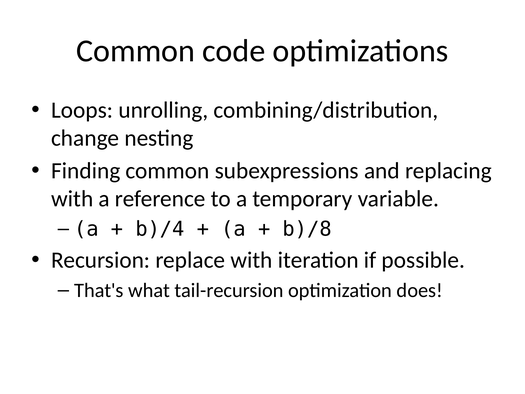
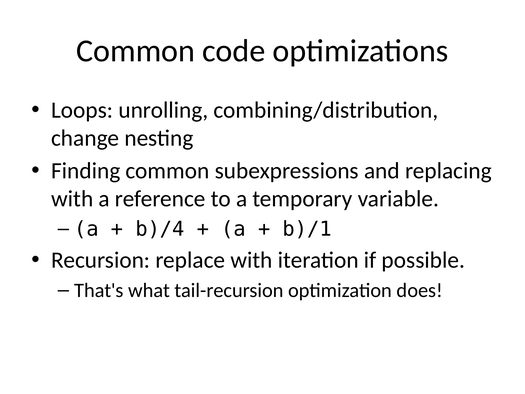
b)/8: b)/8 -> b)/1 (307, 229)
